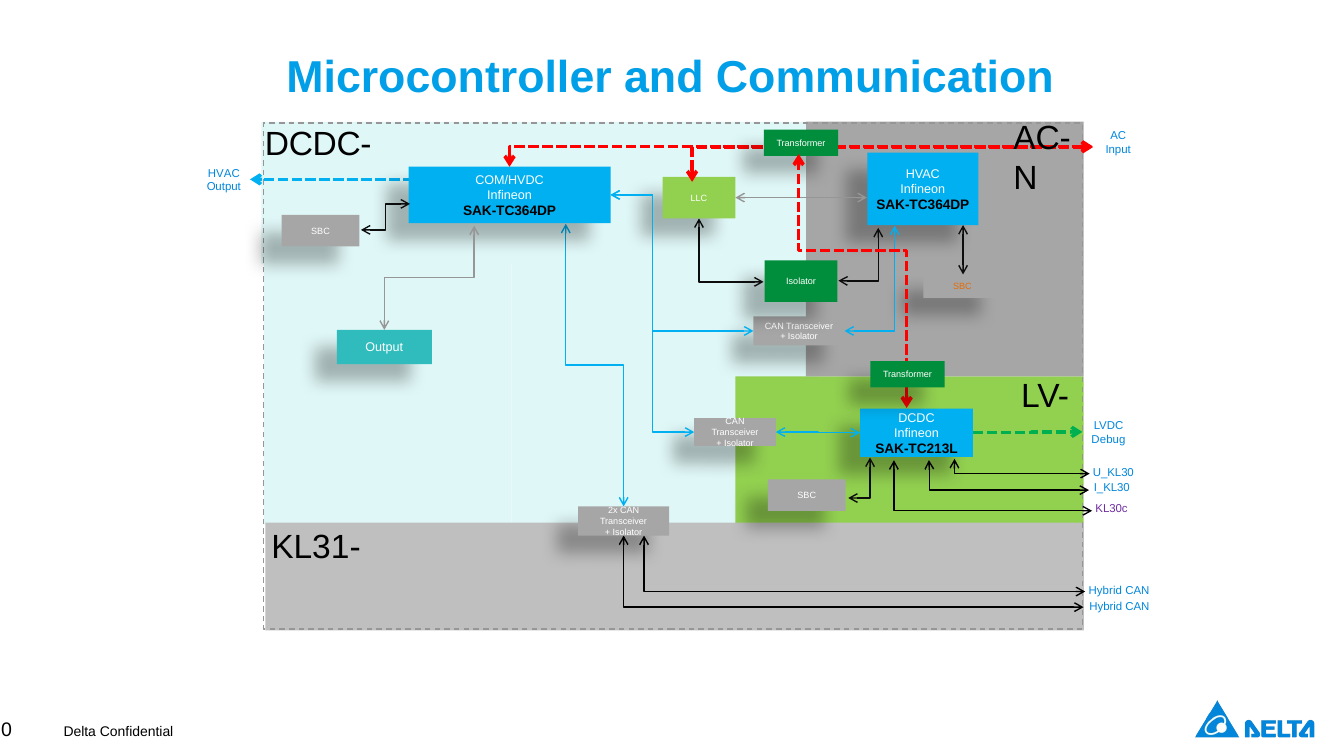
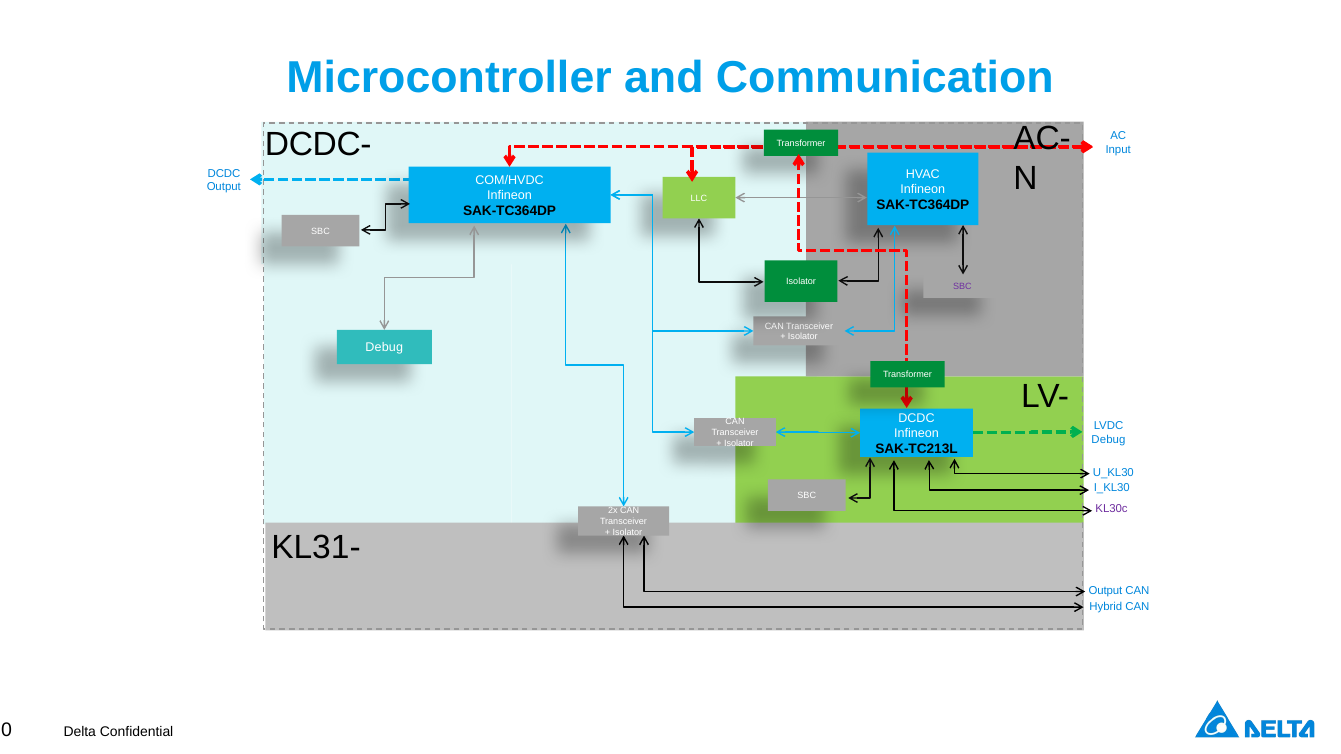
HVAC: HVAC -> DCDC (224, 173)
SBC colour: orange -> purple (962, 286)
Output: Output -> Debug (384, 348)
Hybrid: Hybrid -> Output (1105, 591)
